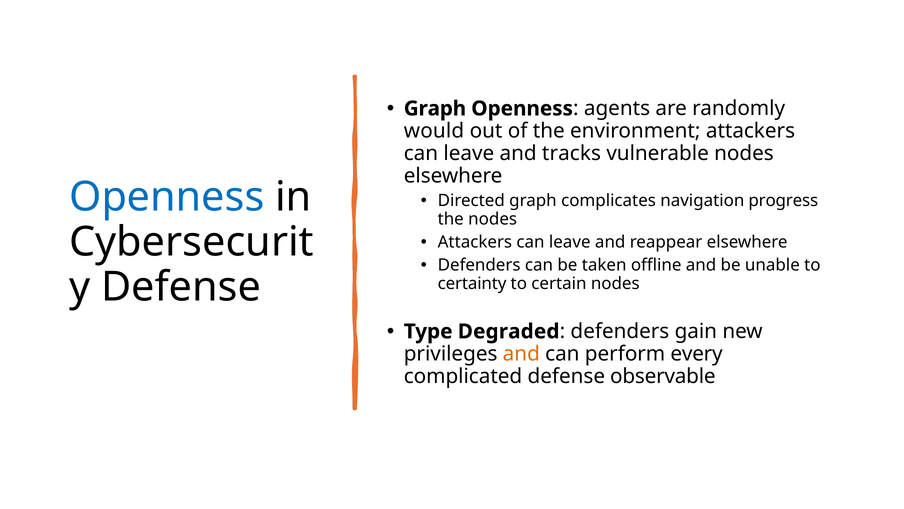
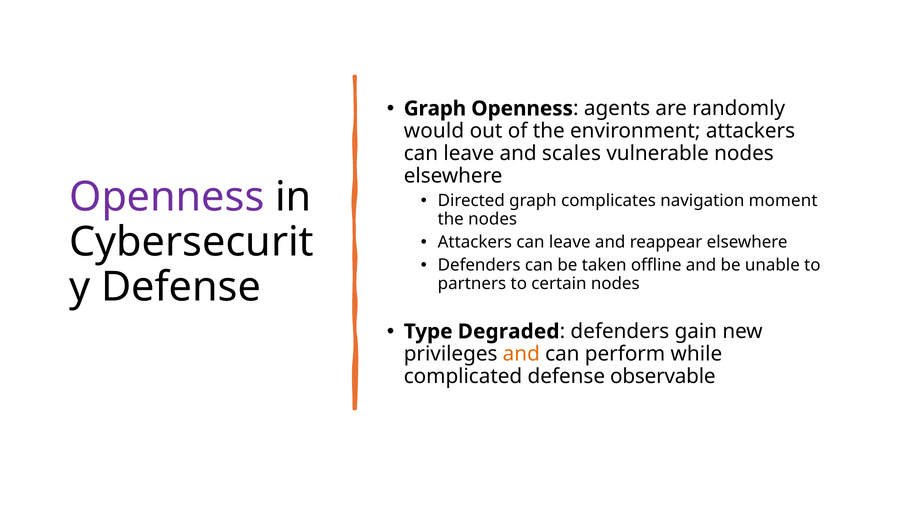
tracks: tracks -> scales (571, 153)
Openness colour: blue -> purple (167, 197)
progress: progress -> moment (783, 201)
certainty: certainty -> partners (472, 283)
every: every -> while (696, 354)
